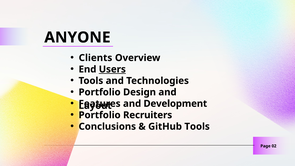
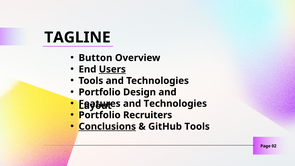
ANYONE: ANYONE -> TAGLINE (77, 37)
Clients: Clients -> Button (95, 58)
Development: Development -> Technologies (175, 104)
Conclusions underline: none -> present (107, 126)
